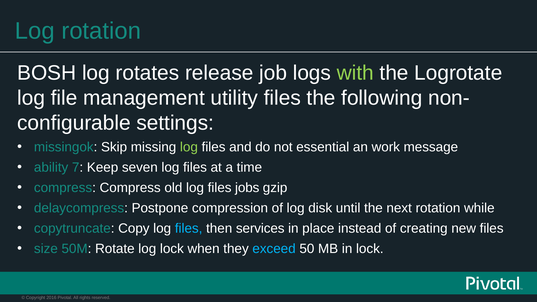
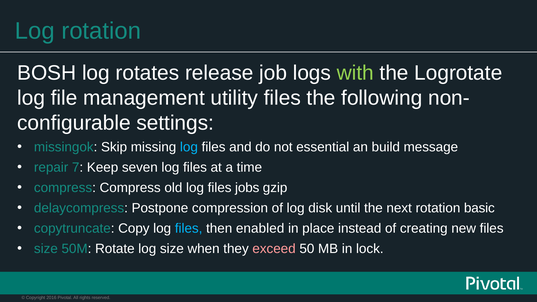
log colour: light green -> light blue (189, 147)
work: work -> build (386, 147)
ability: ability -> repair (51, 168)
while: while -> basic (479, 208)
services: services -> enabled (260, 228)
log lock: lock -> size (172, 249)
exceed colour: light blue -> pink (274, 249)
